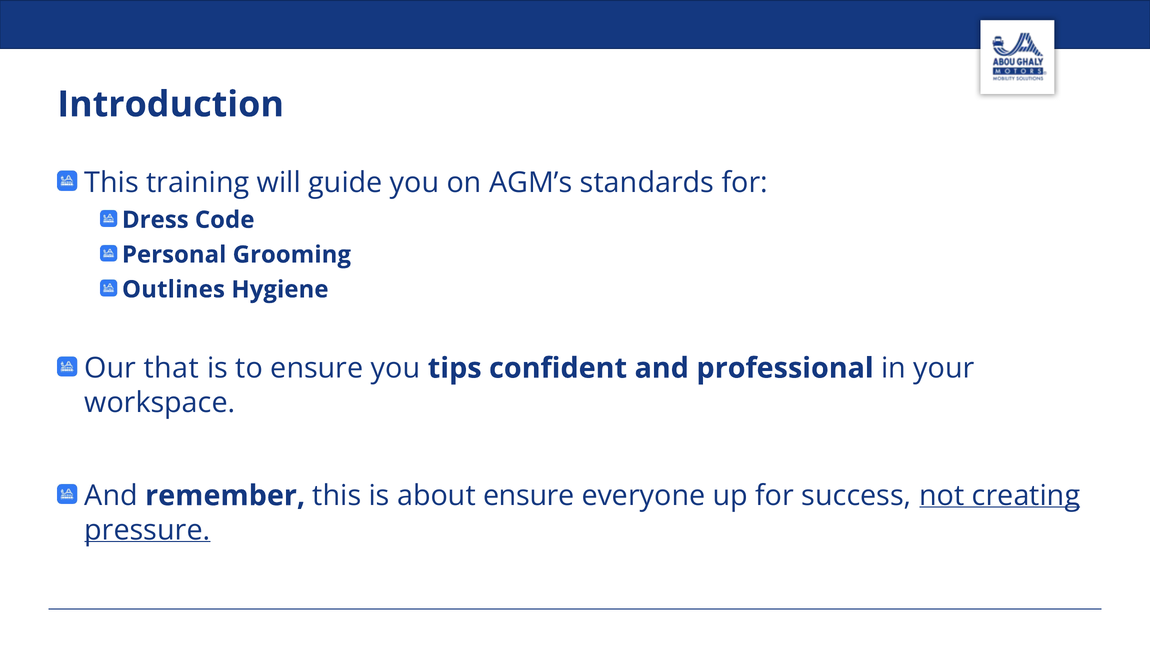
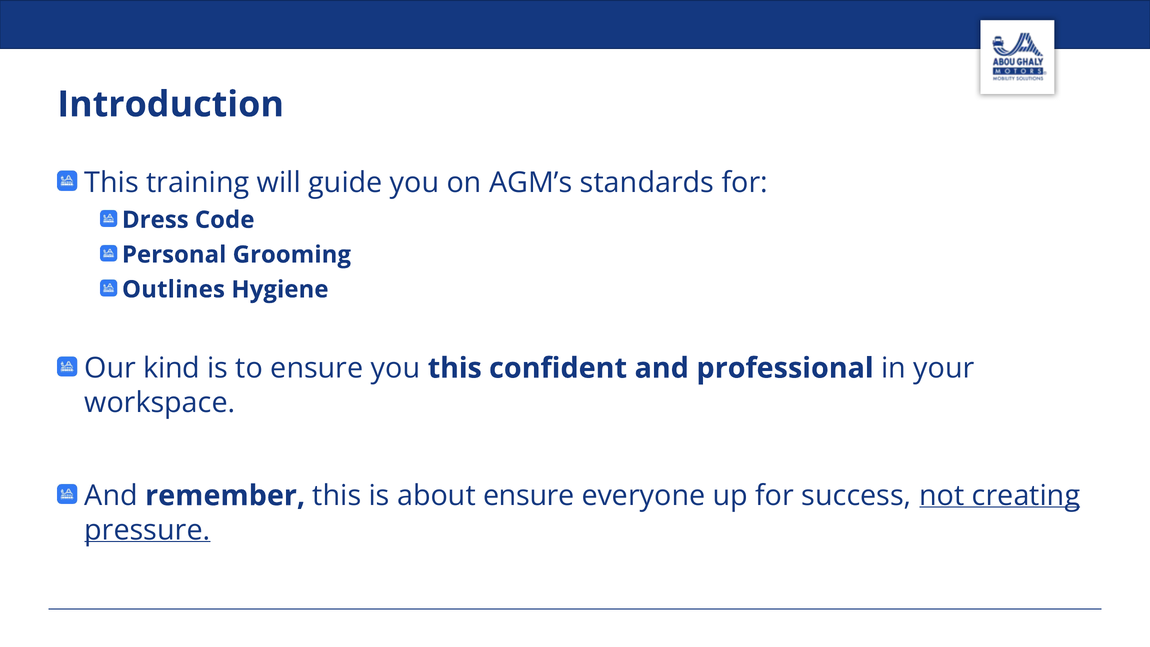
that: that -> kind (172, 368)
you tips: tips -> this (455, 368)
